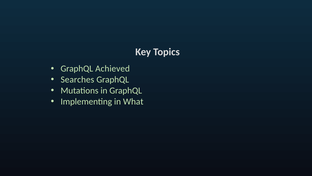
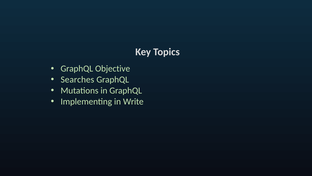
Achieved: Achieved -> Objective (113, 69)
What: What -> Write (133, 101)
